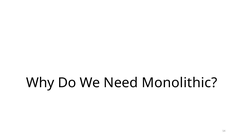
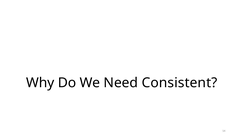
Monolithic: Monolithic -> Consistent (179, 83)
